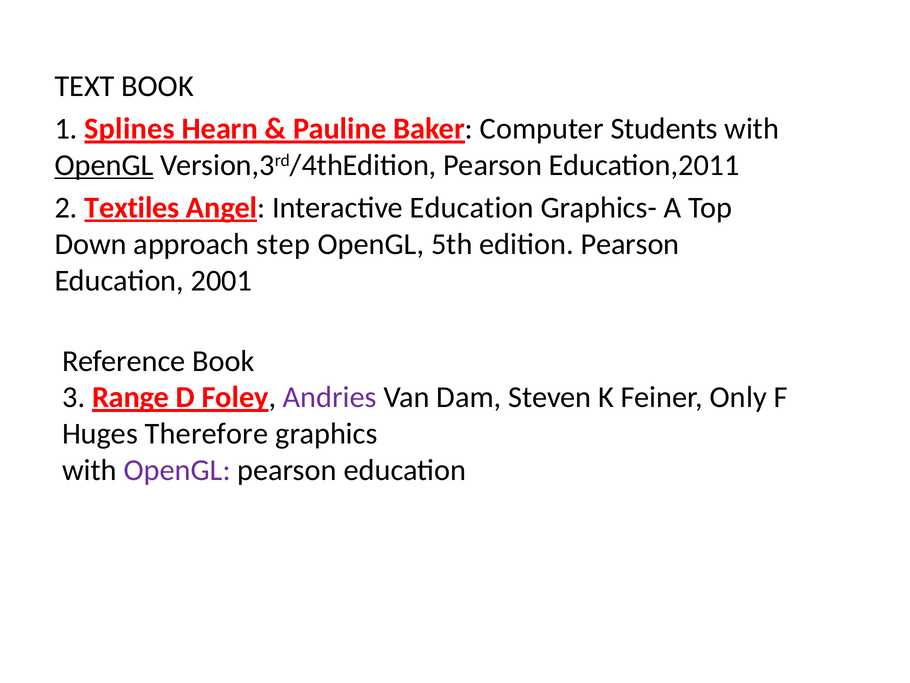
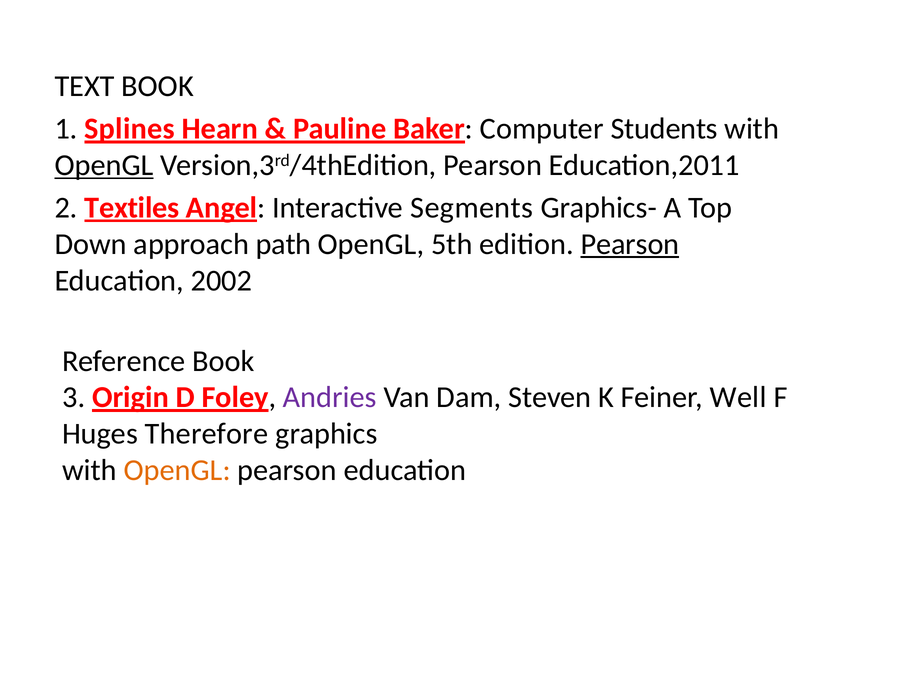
Interactive Education: Education -> Segments (472, 207)
step: step -> path (284, 244)
Pearson underline: none -> present (630, 244)
2001: 2001 -> 2002 (221, 280)
Range: Range -> Origin (131, 397)
Only: Only -> Well (738, 397)
OpenGL colour: purple -> orange (177, 470)
